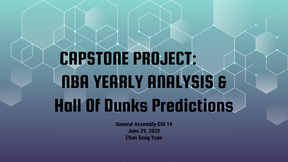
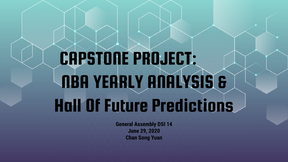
Dunks: Dunks -> Future (126, 105)
